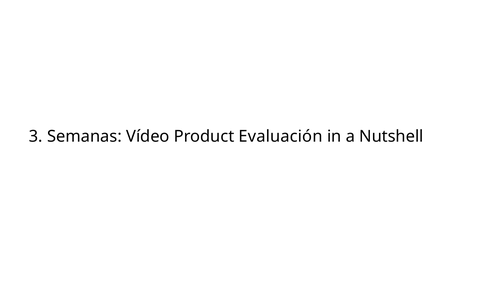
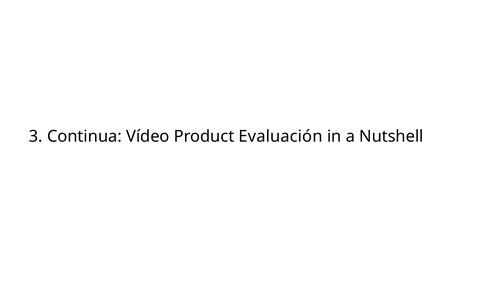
Semanas: Semanas -> Continua (84, 137)
